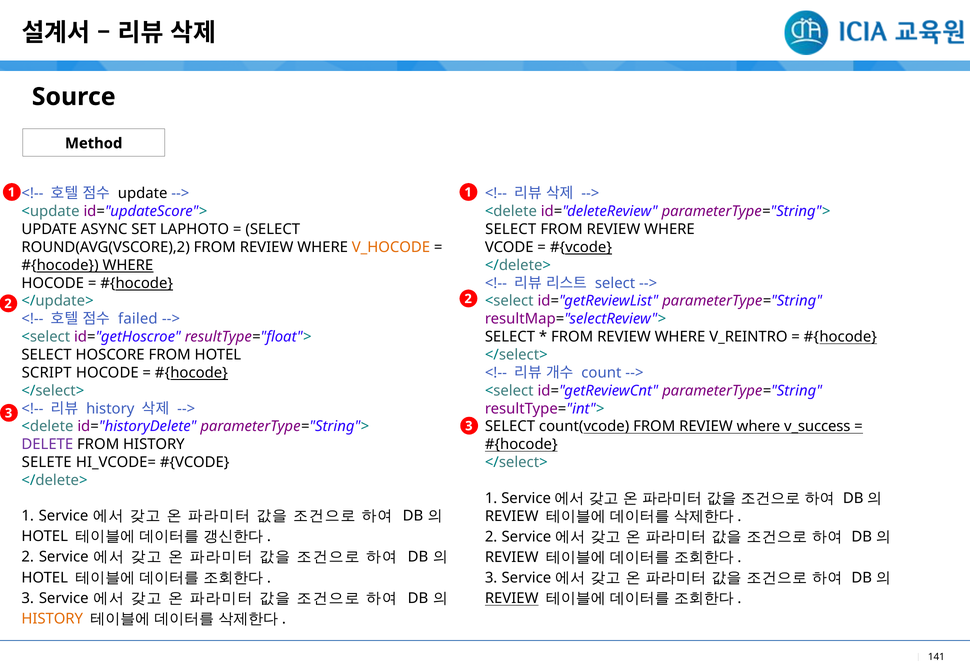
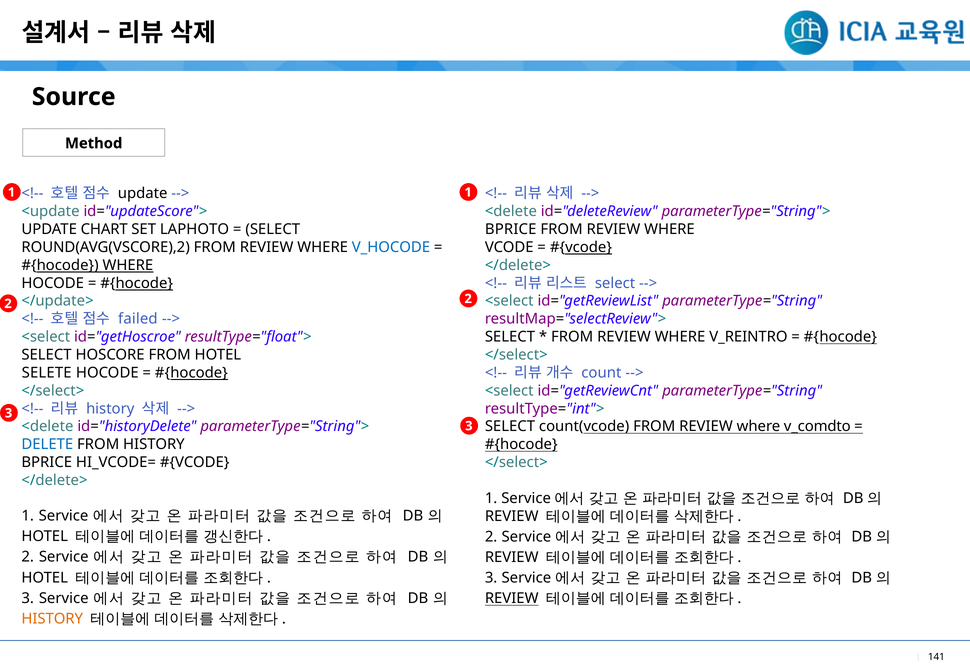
ASYNC: ASYNC -> CHART (104, 229)
SELECT: SELECT -> BPRICE (511, 229)
V_HOCODE colour: orange -> blue (391, 247)
SCRIPT: SCRIPT -> SELETE (47, 372)
v_success: v_success -> v_comdto (817, 426)
DELETE colour: purple -> blue (47, 444)
SELETE: SELETE -> BPRICE (47, 462)
